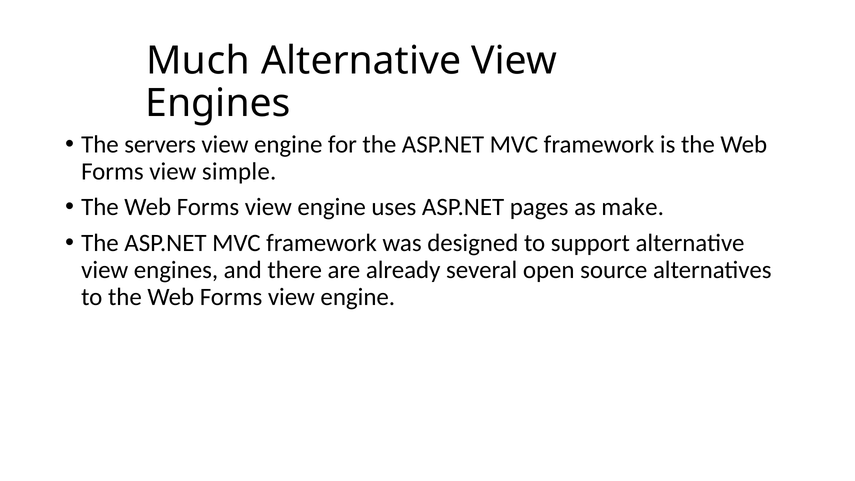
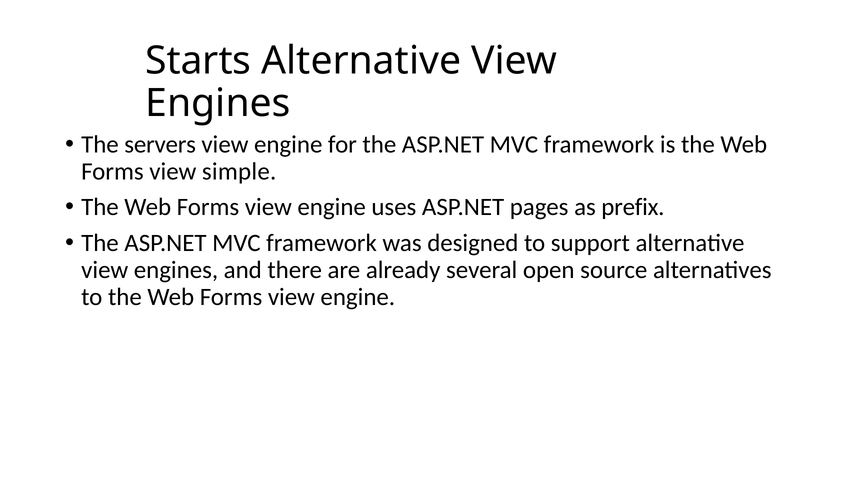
Much: Much -> Starts (198, 61)
make: make -> prefix (633, 207)
